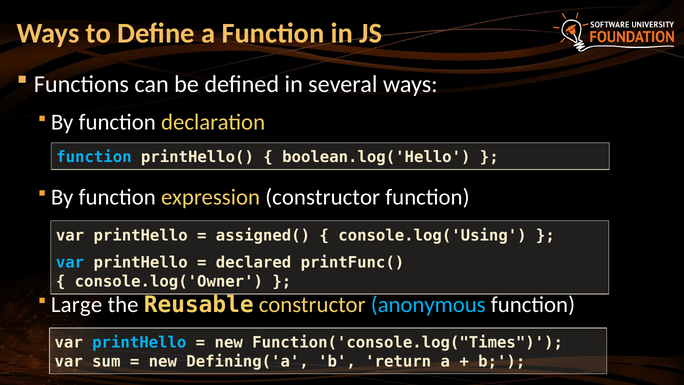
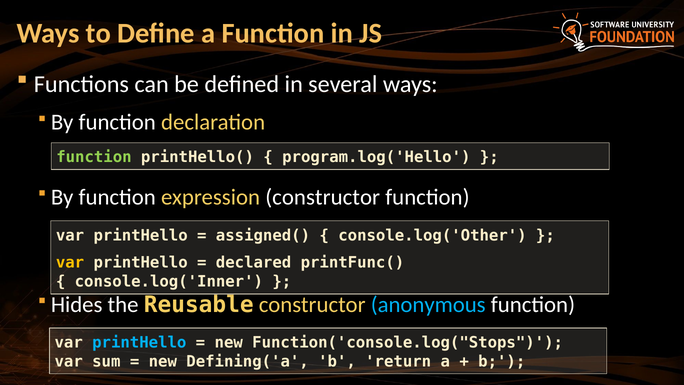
function colour: light blue -> light green (94, 157)
boolean.log('Hello: boolean.log('Hello -> program.log('Hello (376, 157)
console.log('Using: console.log('Using -> console.log('Other (432, 235)
var colour: light blue -> yellow (70, 263)
console.log('Owner: console.log('Owner -> console.log('Inner (169, 281)
Large: Large -> Hides (77, 305)
Function('console.log("Times: Function('console.log("Times -> Function('console.log("Stops (408, 342)
